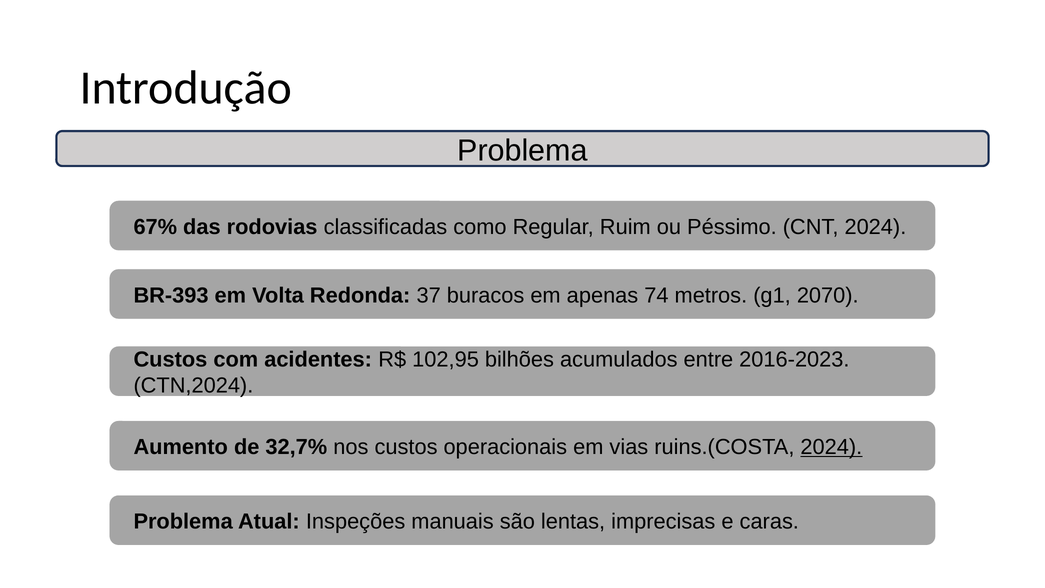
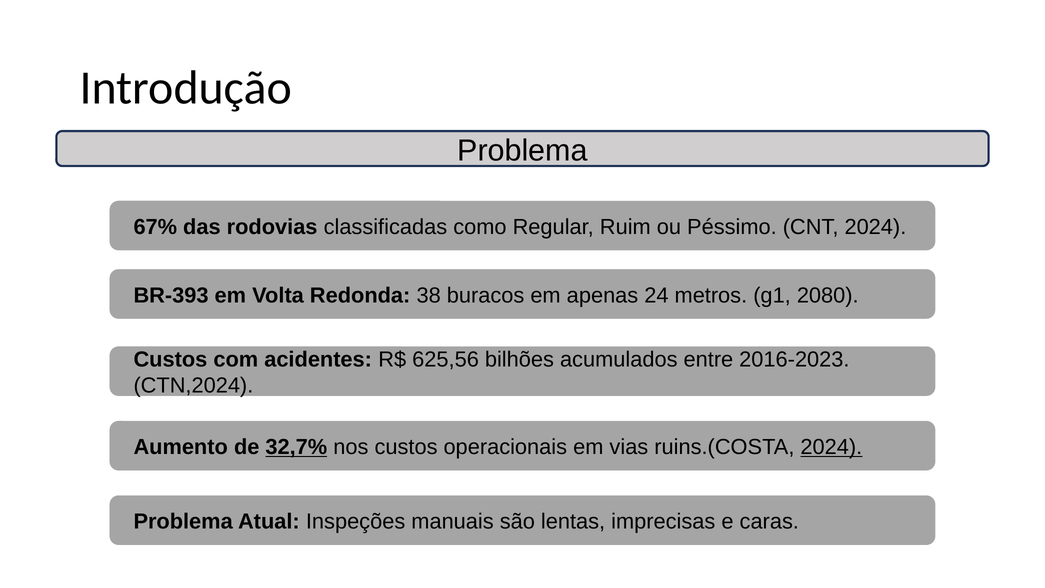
37: 37 -> 38 (429, 295)
74: 74 -> 24 (656, 295)
2070: 2070 -> 2080 (828, 295)
102,95: 102,95 -> 625,56 (446, 360)
32,7% underline: none -> present (296, 447)
